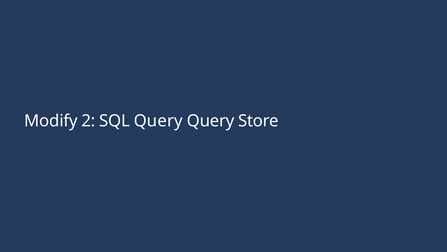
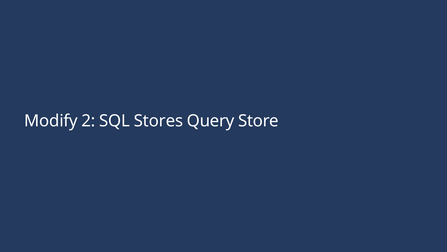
SQL Query: Query -> Stores (158, 121)
